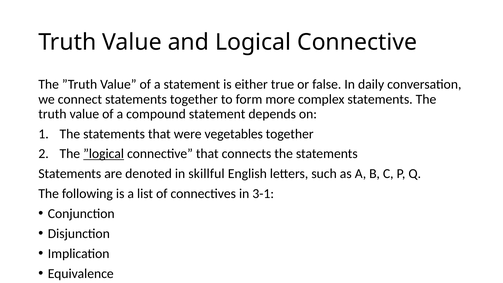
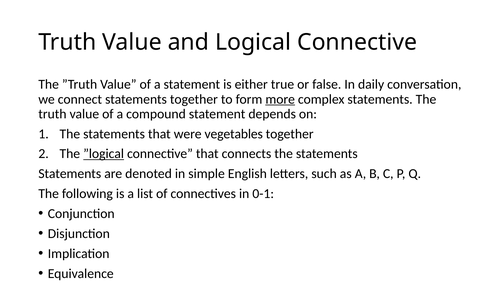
more underline: none -> present (280, 99)
skillful: skillful -> simple (207, 174)
3-1: 3-1 -> 0-1 (263, 194)
